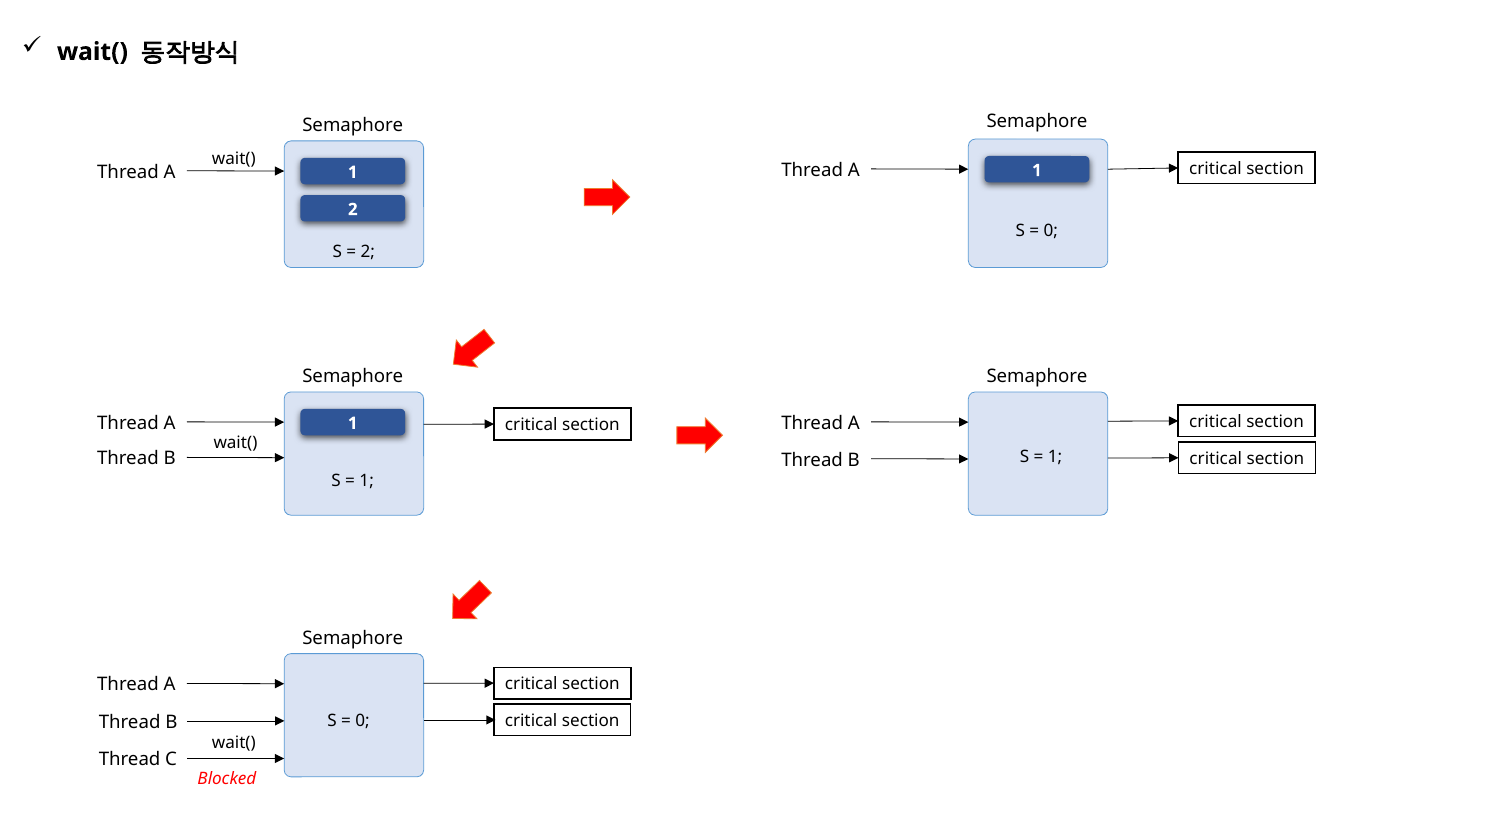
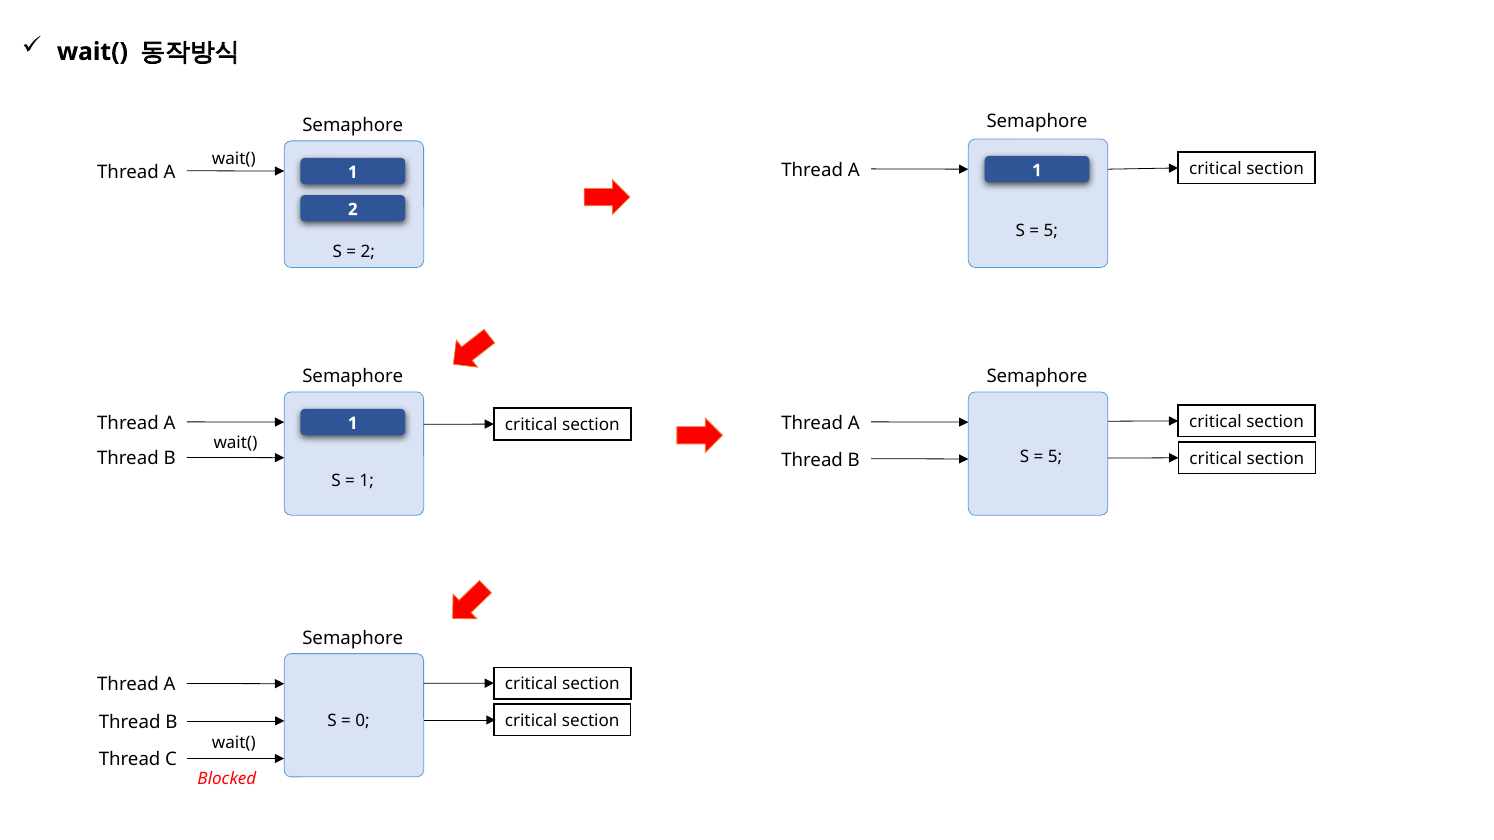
0: 0 -> 5 (1051, 231)
1: 1 -> 5 (1055, 457)
